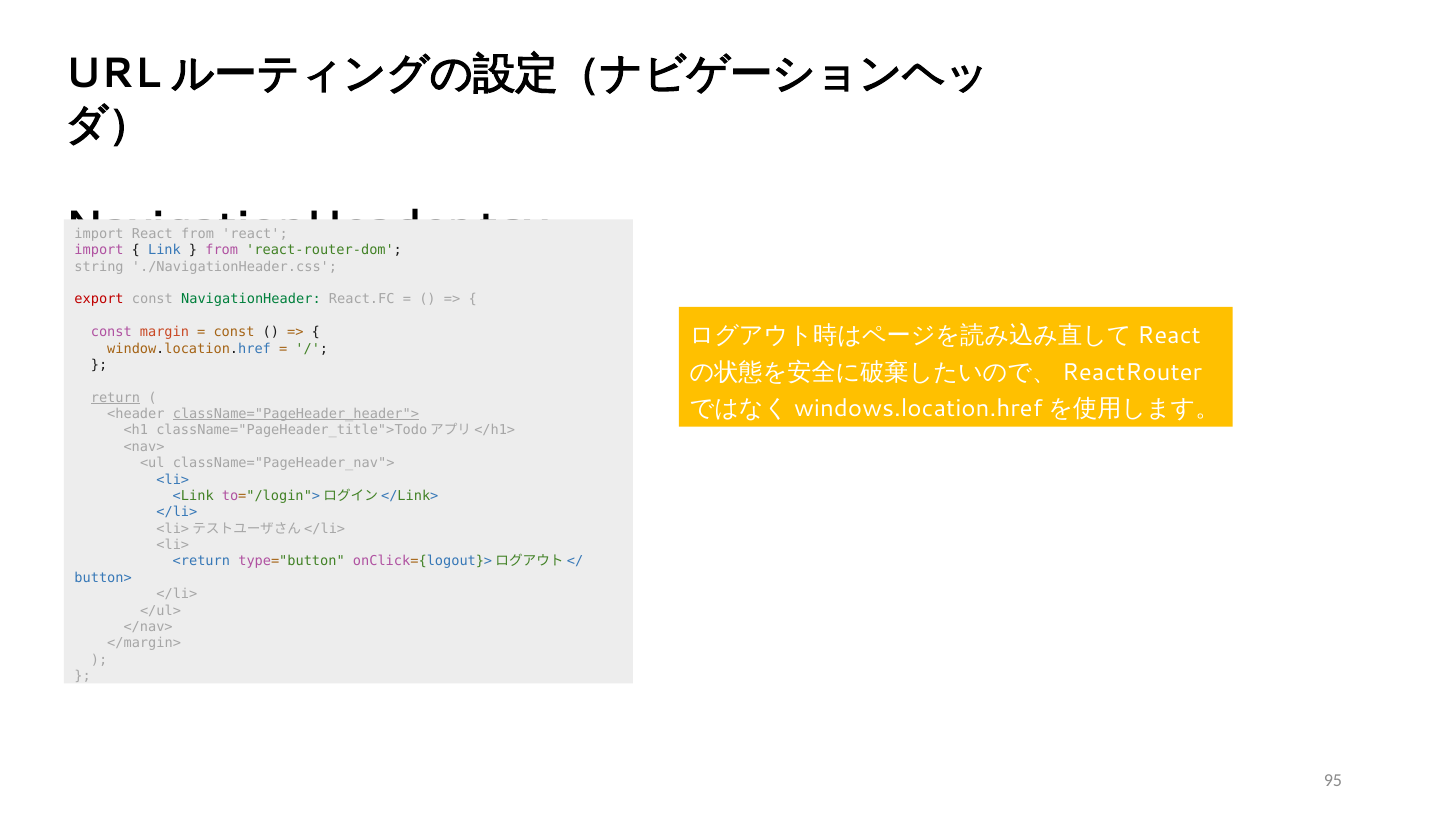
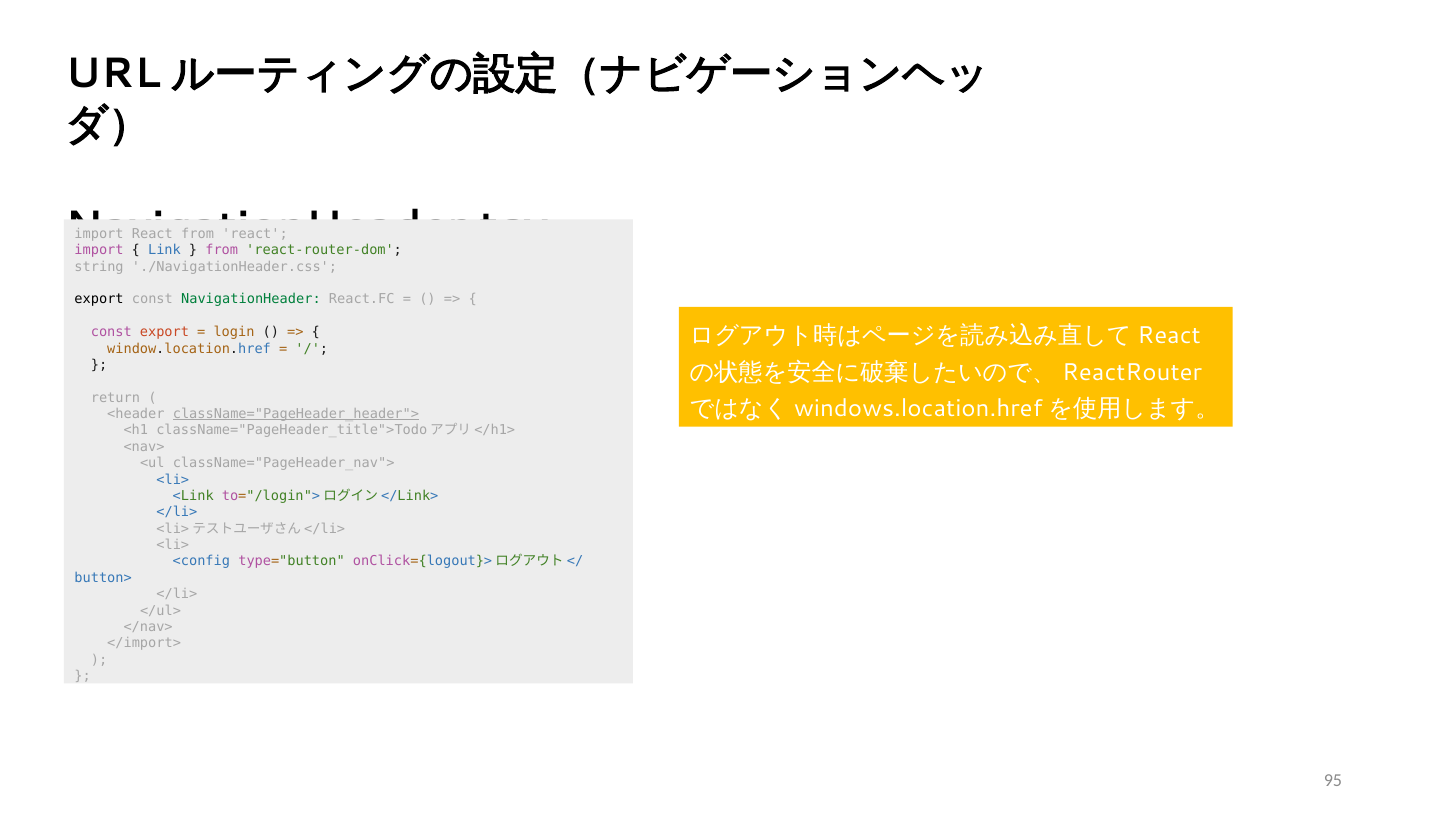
export colour: red -> black (99, 299)
const margin: margin -> export (165, 332)
const: const -> login (234, 332)
return underline: present -> none (115, 398)
<return: <return -> <config (201, 562)
</margin>: </margin> -> </import> (144, 644)
